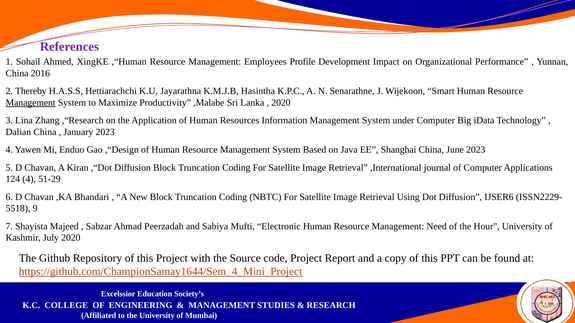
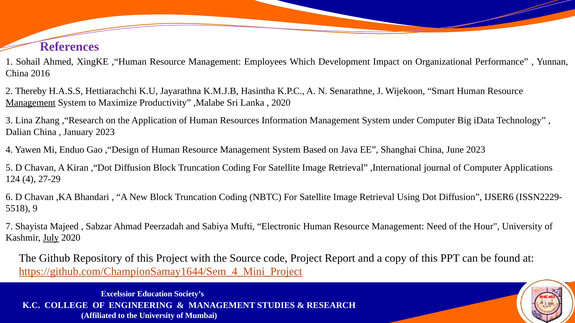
Profile: Profile -> Which (302, 62)
51-29: 51-29 -> 27-29 (49, 179)
July underline: none -> present (51, 238)
